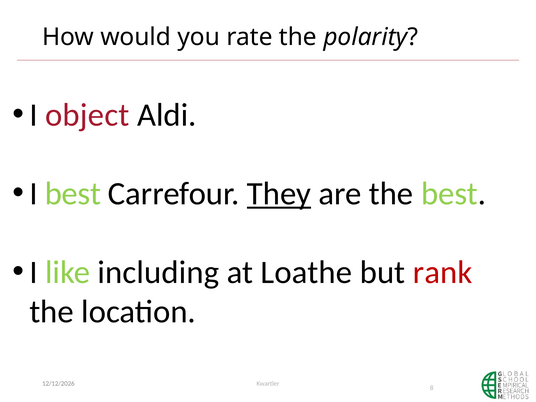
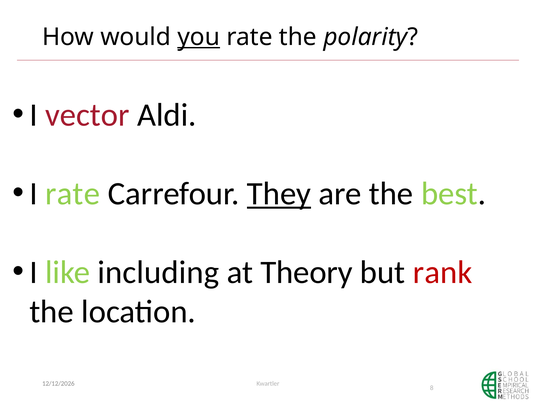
you underline: none -> present (199, 37)
object: object -> vector (87, 115)
I best: best -> rate (73, 194)
Loathe: Loathe -> Theory (307, 272)
